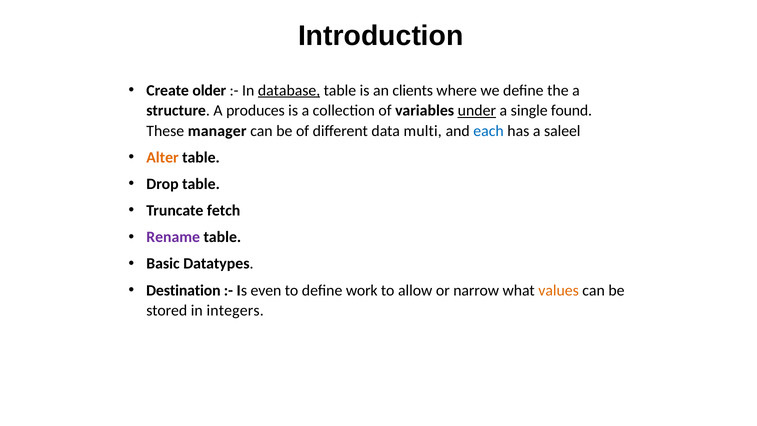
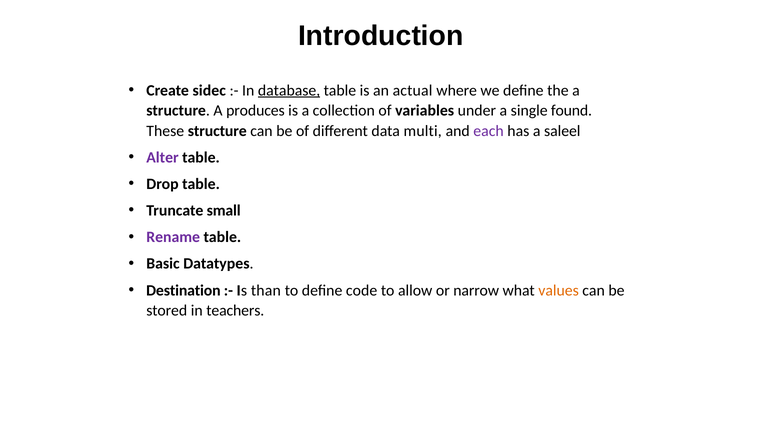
older: older -> sidec (209, 90)
clients: clients -> actual (413, 90)
under underline: present -> none (477, 111)
These manager: manager -> structure (217, 131)
each colour: blue -> purple (489, 131)
Alter colour: orange -> purple (162, 157)
fetch: fetch -> small (224, 211)
even: even -> than (266, 290)
work: work -> code (362, 290)
integers: integers -> teachers (235, 310)
